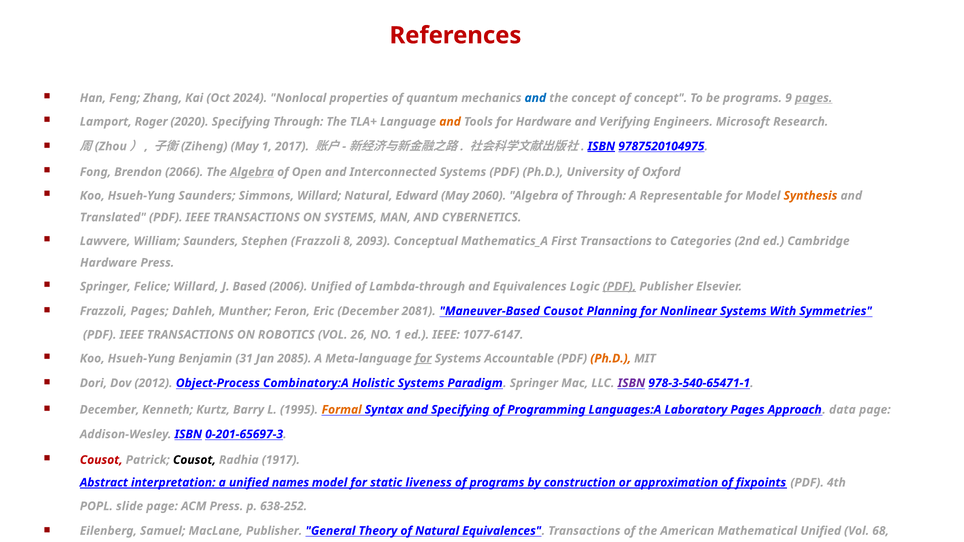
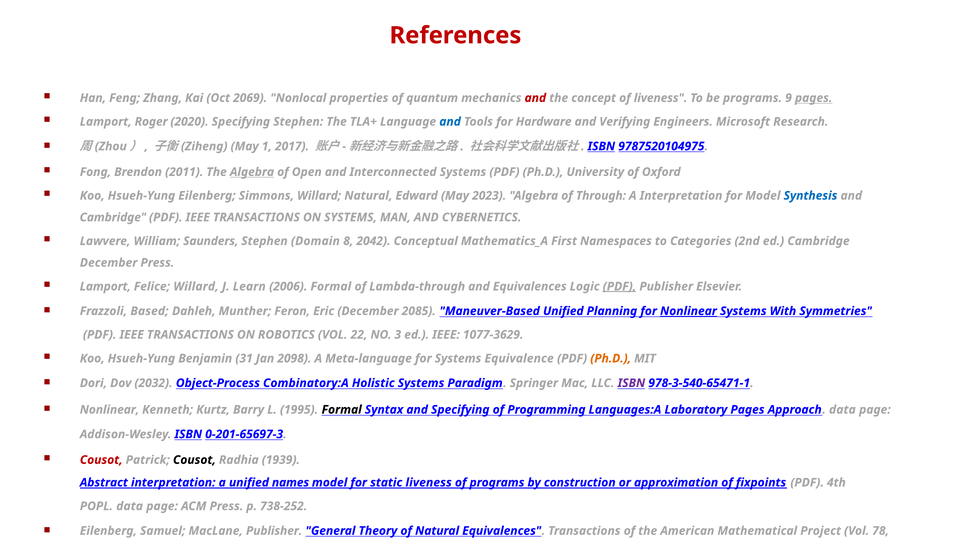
2024: 2024 -> 2069 (250, 98)
and colour: blue -> red (535, 98)
of concept: concept -> liveness (661, 98)
Specifying Through: Through -> Stephen (298, 122)
and colour: orange -> blue (450, 122)
ISBN underline: present -> none (601, 146)
2066: 2066 -> 2011 (184, 172)
Hsueh-Yung Saunders: Saunders -> Eilenberg (207, 196)
2060: 2060 -> 2023 (489, 196)
A Representable: Representable -> Interpretation (681, 196)
Synthesis colour: orange -> blue (810, 196)
Translated: Translated -> Cambridge (113, 217)
Stephen Frazzoli: Frazzoli -> Domain (315, 241)
2093: 2093 -> 2042 (373, 241)
First Transactions: Transactions -> Namespaces (616, 241)
Hardware: Hardware -> December (109, 263)
Springer: Springer -> Lamport (105, 287)
Based: Based -> Learn (249, 287)
2006 Unified: Unified -> Formal (331, 287)
Frazzoli Pages: Pages -> Based (150, 311)
2081: 2081 -> 2085 (419, 311)
Maneuver-Based Cousot: Cousot -> Unified (563, 311)
Nonlinear underline: none -> present (688, 311)
26: 26 -> 22 (359, 335)
NO 1: 1 -> 3 (398, 335)
1077-6147: 1077-6147 -> 1077-3629 (493, 335)
2085: 2085 -> 2098 (294, 359)
for underline: present -> none (423, 359)
Accountable: Accountable -> Equivalence (519, 359)
2012: 2012 -> 2032 (153, 383)
December: December -> Nonlinear (109, 410)
Formal colour: orange -> black (342, 410)
1917: 1917 -> 1939 (281, 460)
POPL slide: slide -> data (130, 506)
638-252: 638-252 -> 738-252 (284, 506)
Mathematical Unified: Unified -> Project (821, 531)
68: 68 -> 78 (881, 531)
